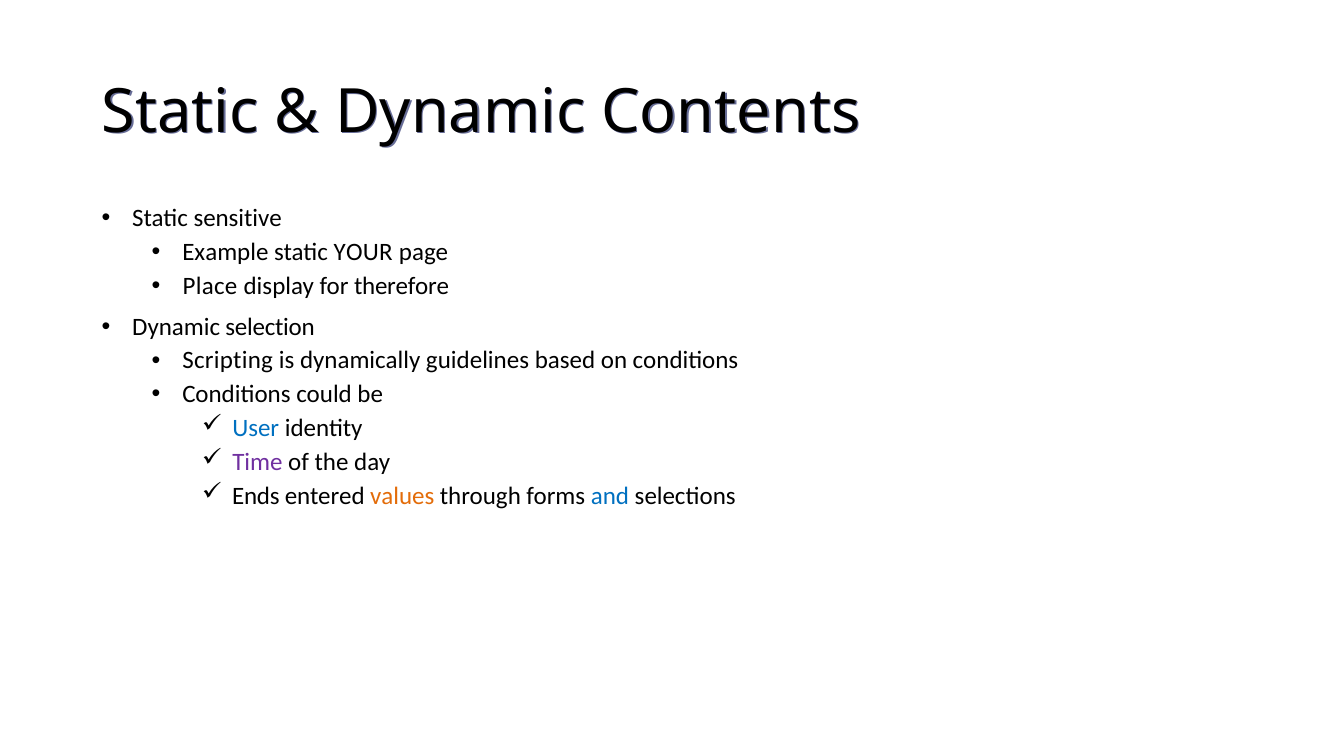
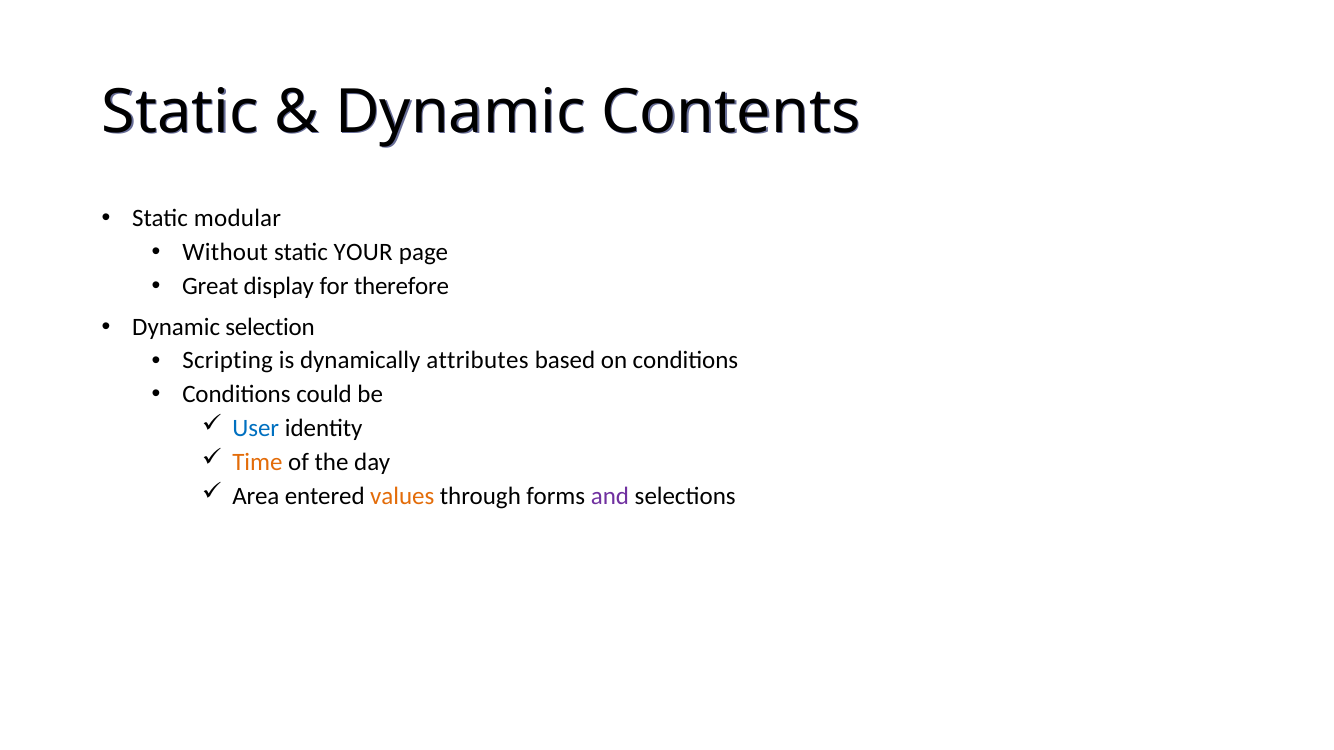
sensitive: sensitive -> modular (238, 218)
Example: Example -> Without (225, 252)
Place: Place -> Great (210, 286)
guidelines: guidelines -> attributes (477, 361)
Time colour: purple -> orange (257, 463)
Ends: Ends -> Area (256, 497)
and colour: blue -> purple (610, 497)
